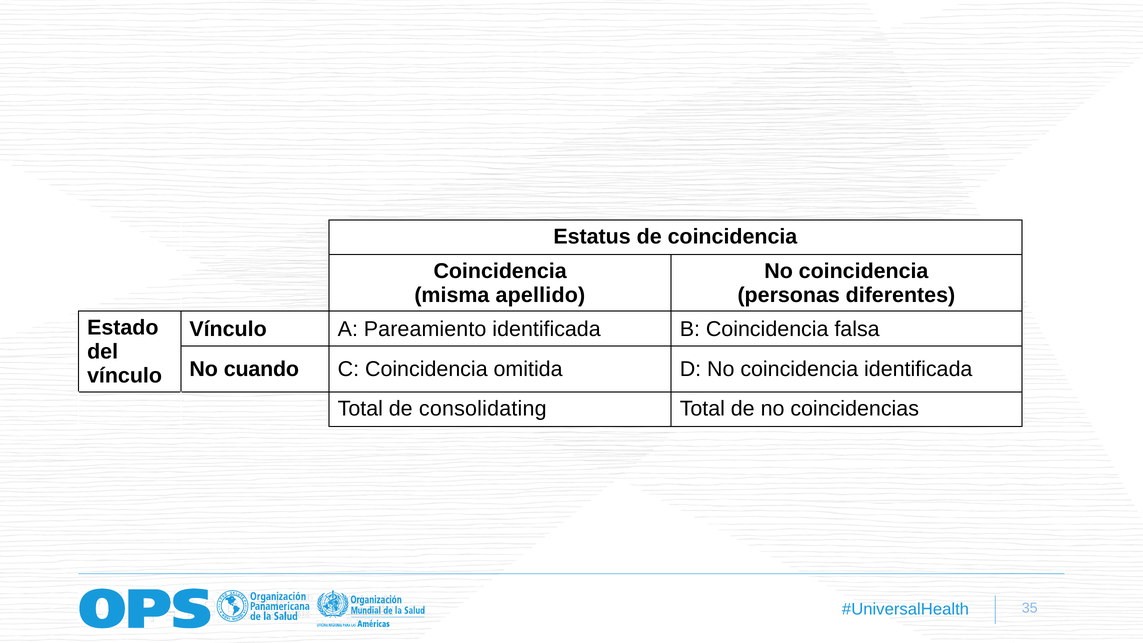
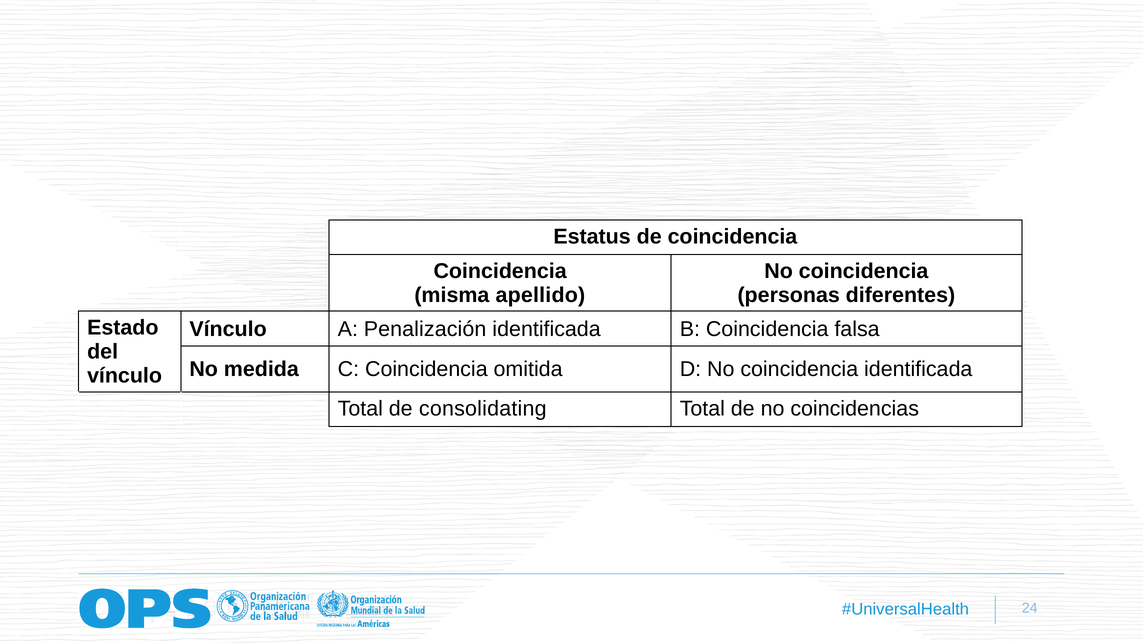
Pareamiento: Pareamiento -> Penalización (425, 329)
cuando: cuando -> medida (261, 369)
35: 35 -> 24 (1030, 608)
